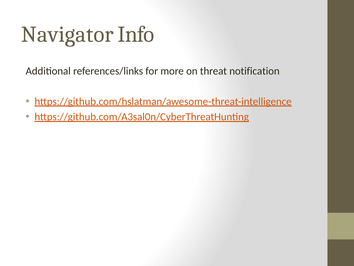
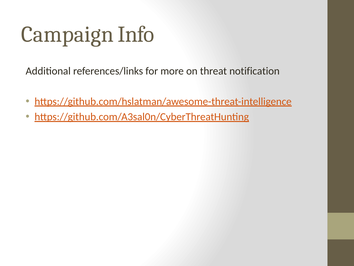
Navigator: Navigator -> Campaign (67, 34)
